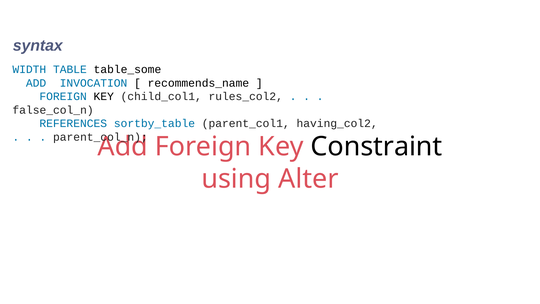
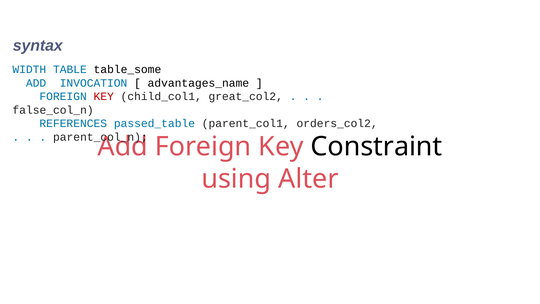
recommends_name: recommends_name -> advantages_name (198, 83)
KEY colour: black -> red (104, 96)
rules_col2: rules_col2 -> great_col2 (246, 96)
sortby_table: sortby_table -> passed_table (154, 123)
having_col2: having_col2 -> orders_col2 (337, 123)
